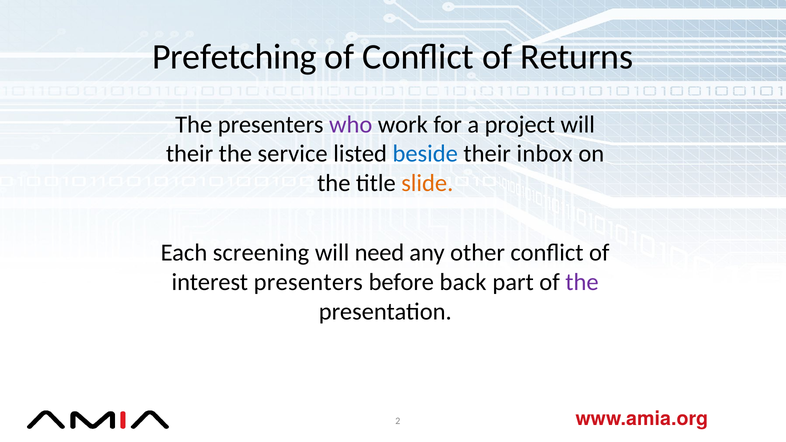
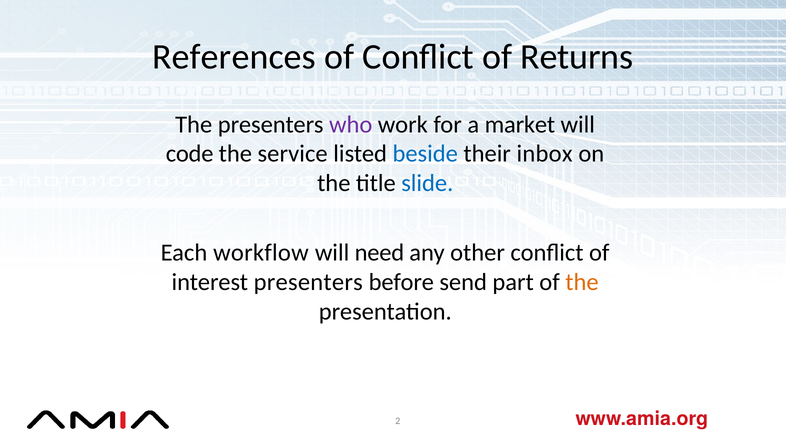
Prefetching: Prefetching -> References (234, 57)
project: project -> market (520, 124)
their: their -> code (190, 154)
slide colour: orange -> blue (427, 183)
screening: screening -> workflow (261, 253)
back: back -> send (463, 282)
the colour: purple -> orange (582, 282)
